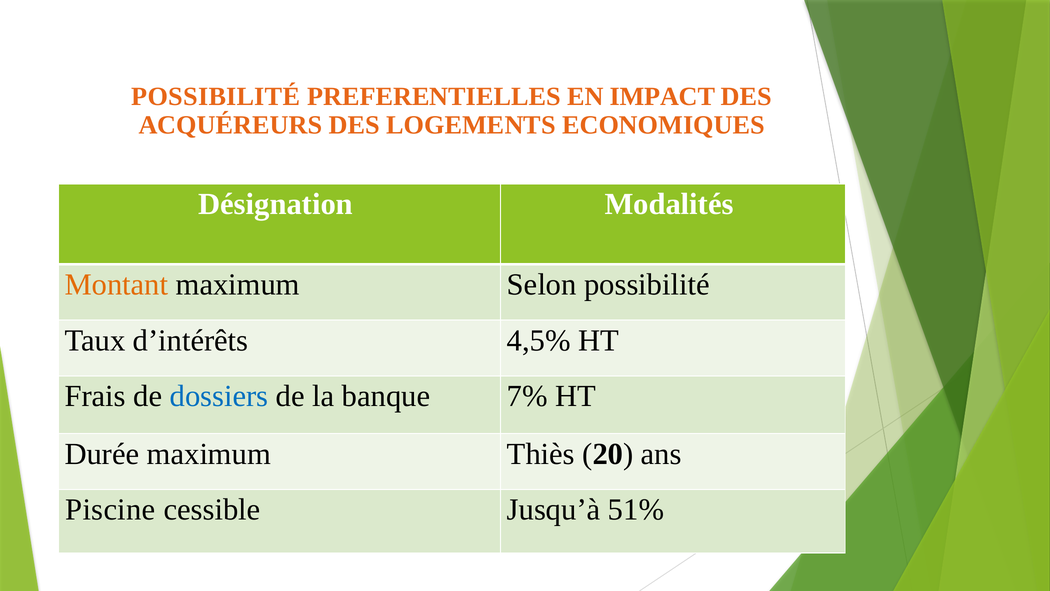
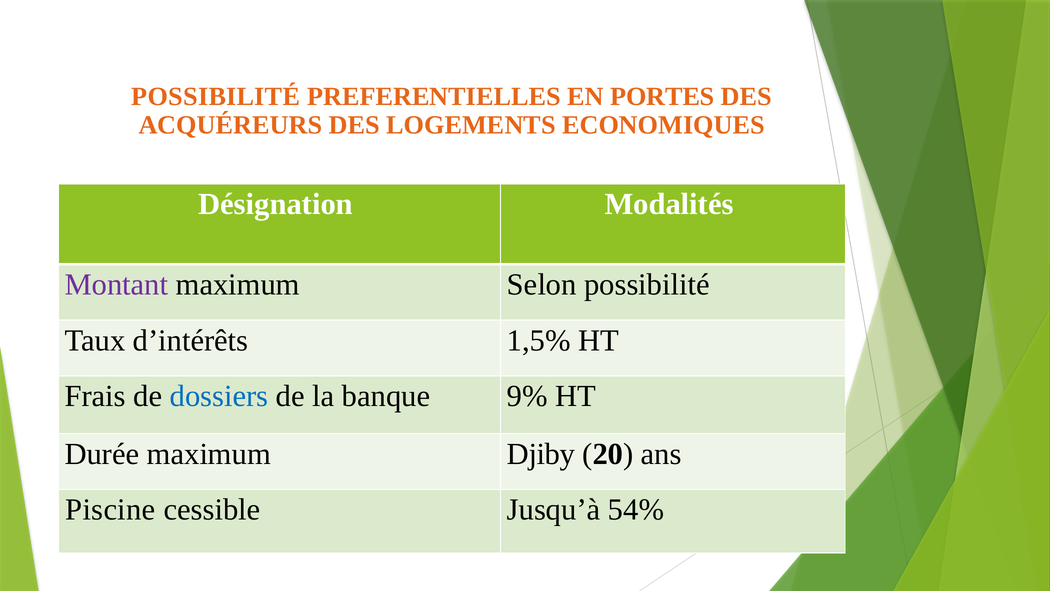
IMPACT: IMPACT -> PORTES (662, 97)
Montant colour: orange -> purple (116, 284)
4,5%: 4,5% -> 1,5% (539, 340)
7%: 7% -> 9% (527, 396)
Thiès: Thiès -> Djiby (541, 454)
51%: 51% -> 54% (636, 509)
